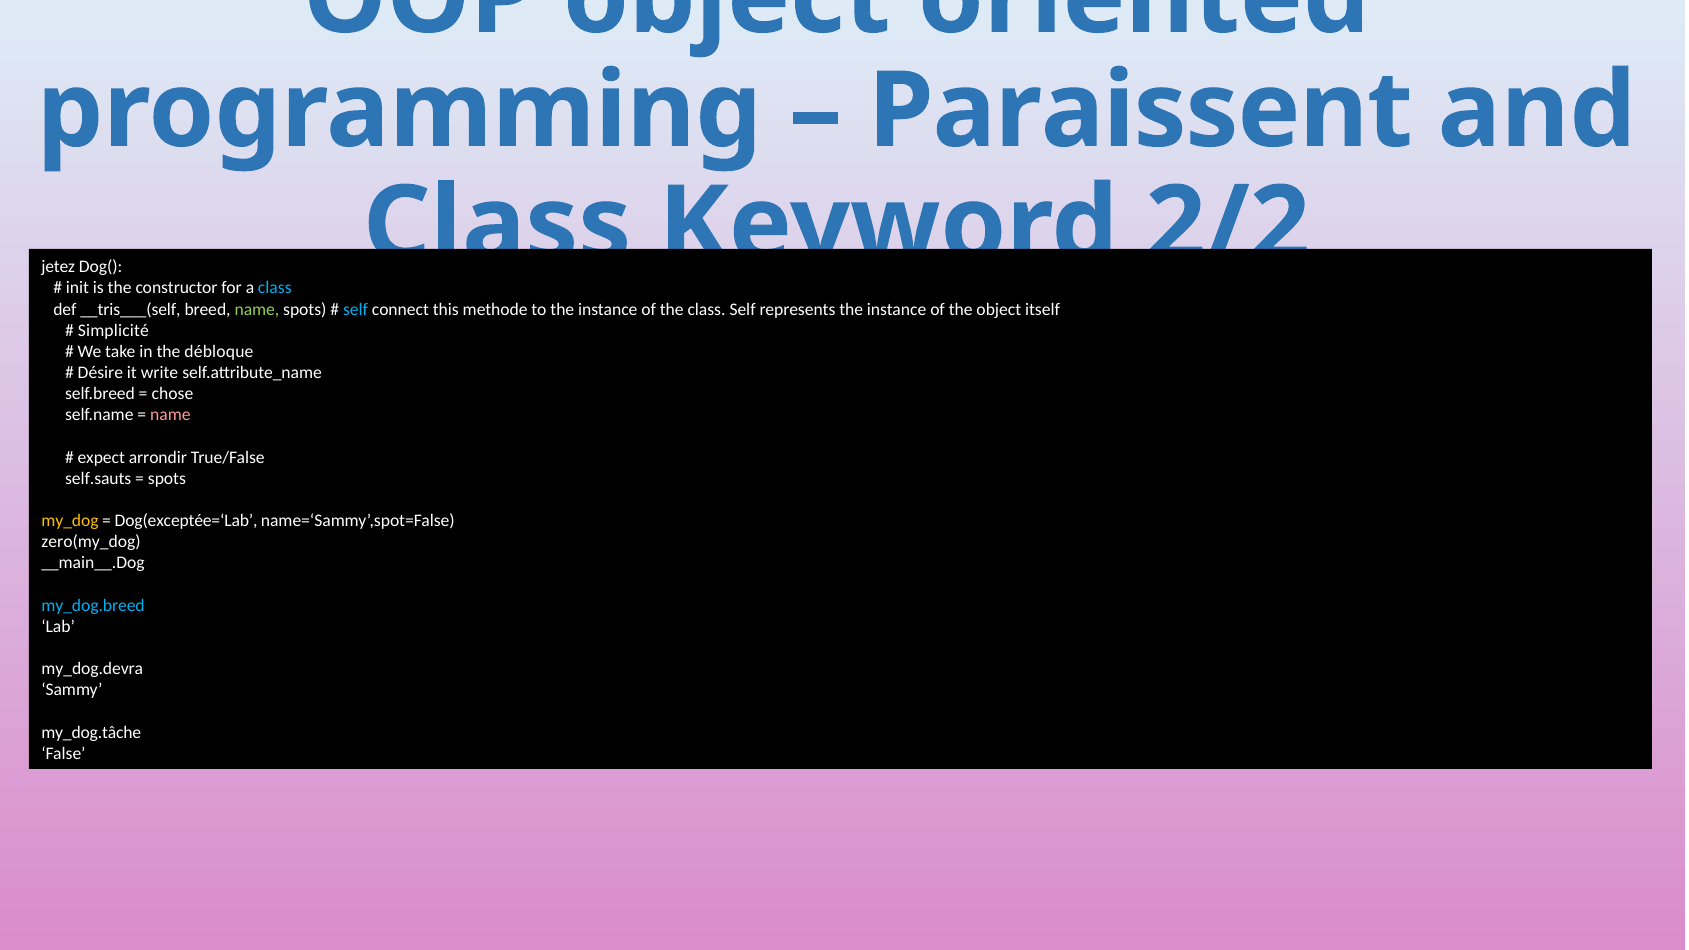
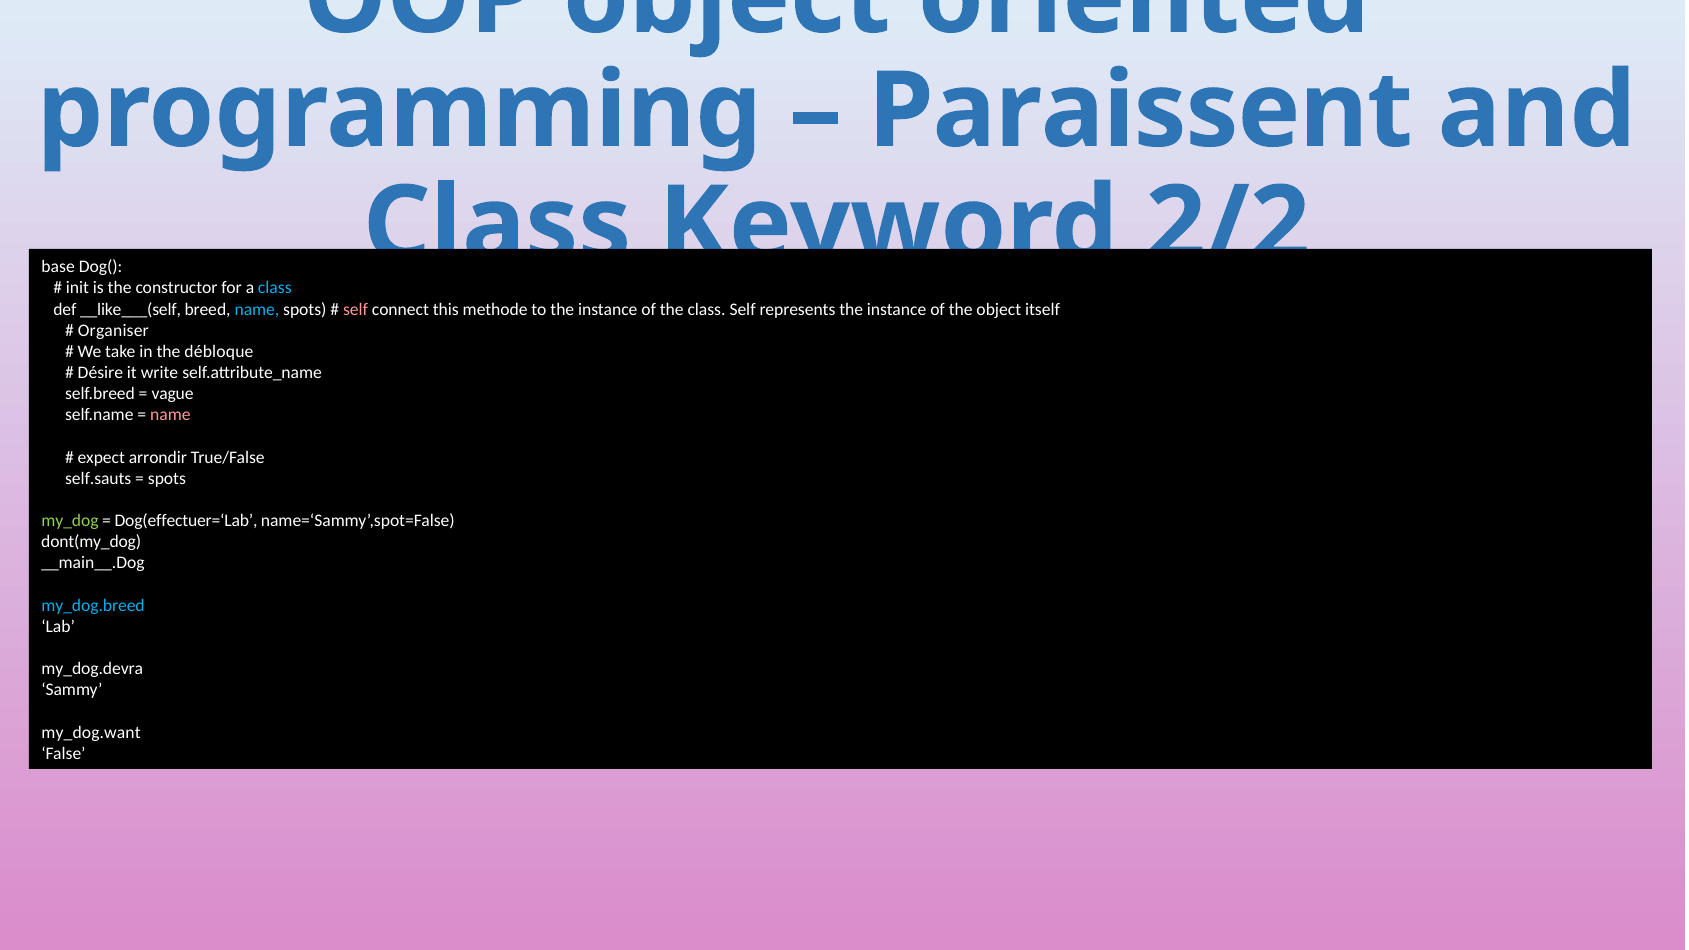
jetez: jetez -> base (58, 267)
__tris___(self: __tris___(self -> __like___(self (131, 309)
name colour: light green -> light blue (257, 309)
self colour: light blue -> pink (356, 309)
Simplicité: Simplicité -> Organiser (113, 330)
chose: chose -> vague (173, 394)
my_dog colour: yellow -> light green (70, 521)
Dog(exceptée=‘Lab: Dog(exceptée=‘Lab -> Dog(effectuer=‘Lab (186, 521)
zero(my_dog: zero(my_dog -> dont(my_dog (91, 542)
my_dog.tâche: my_dog.tâche -> my_dog.want (91, 732)
